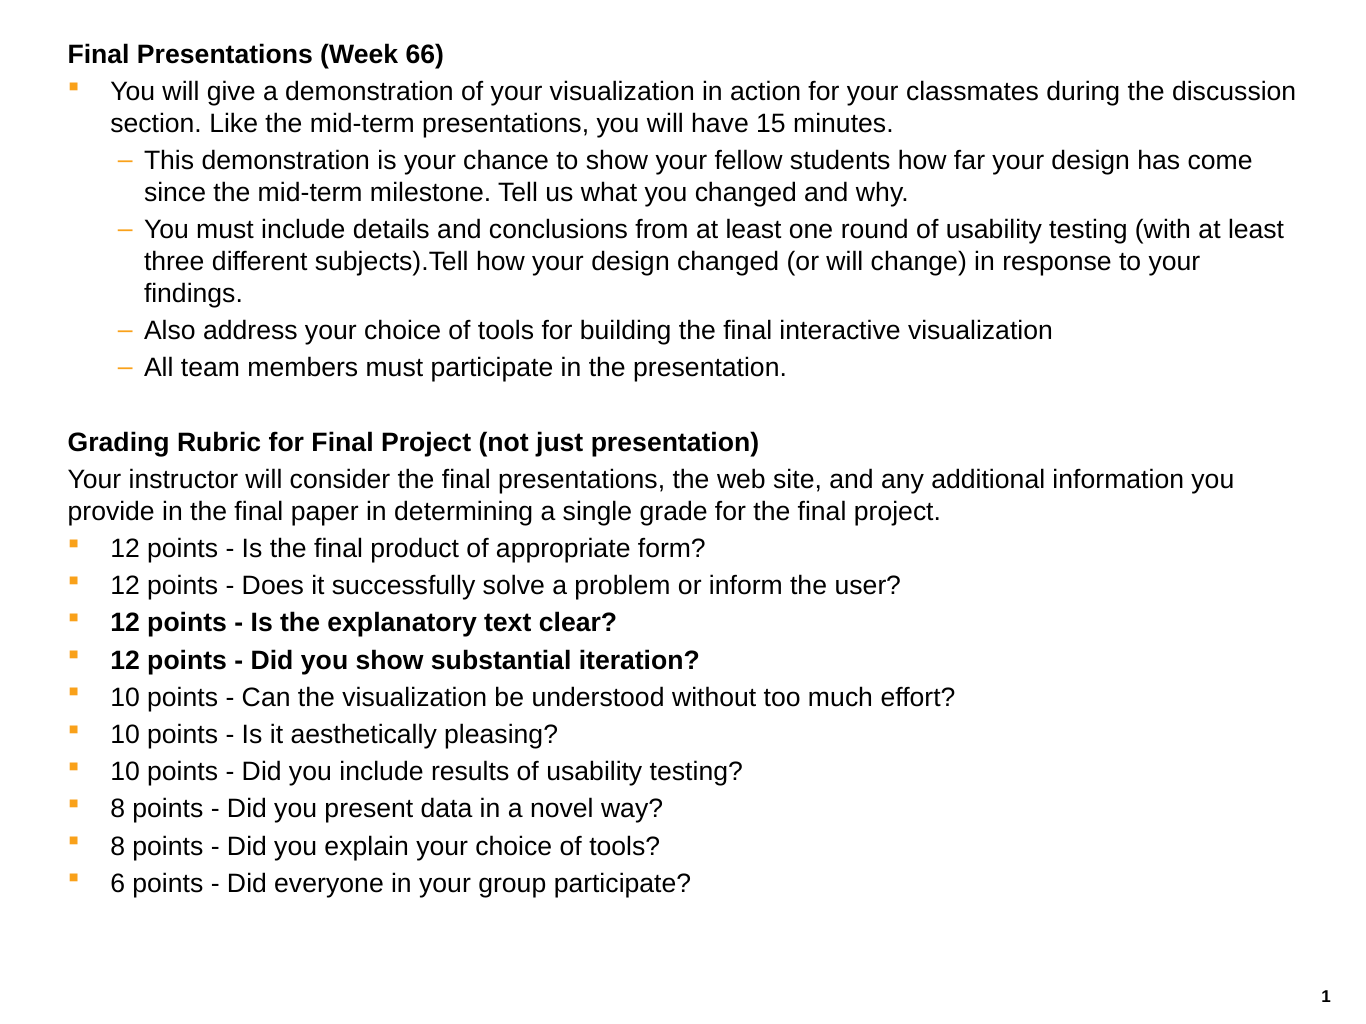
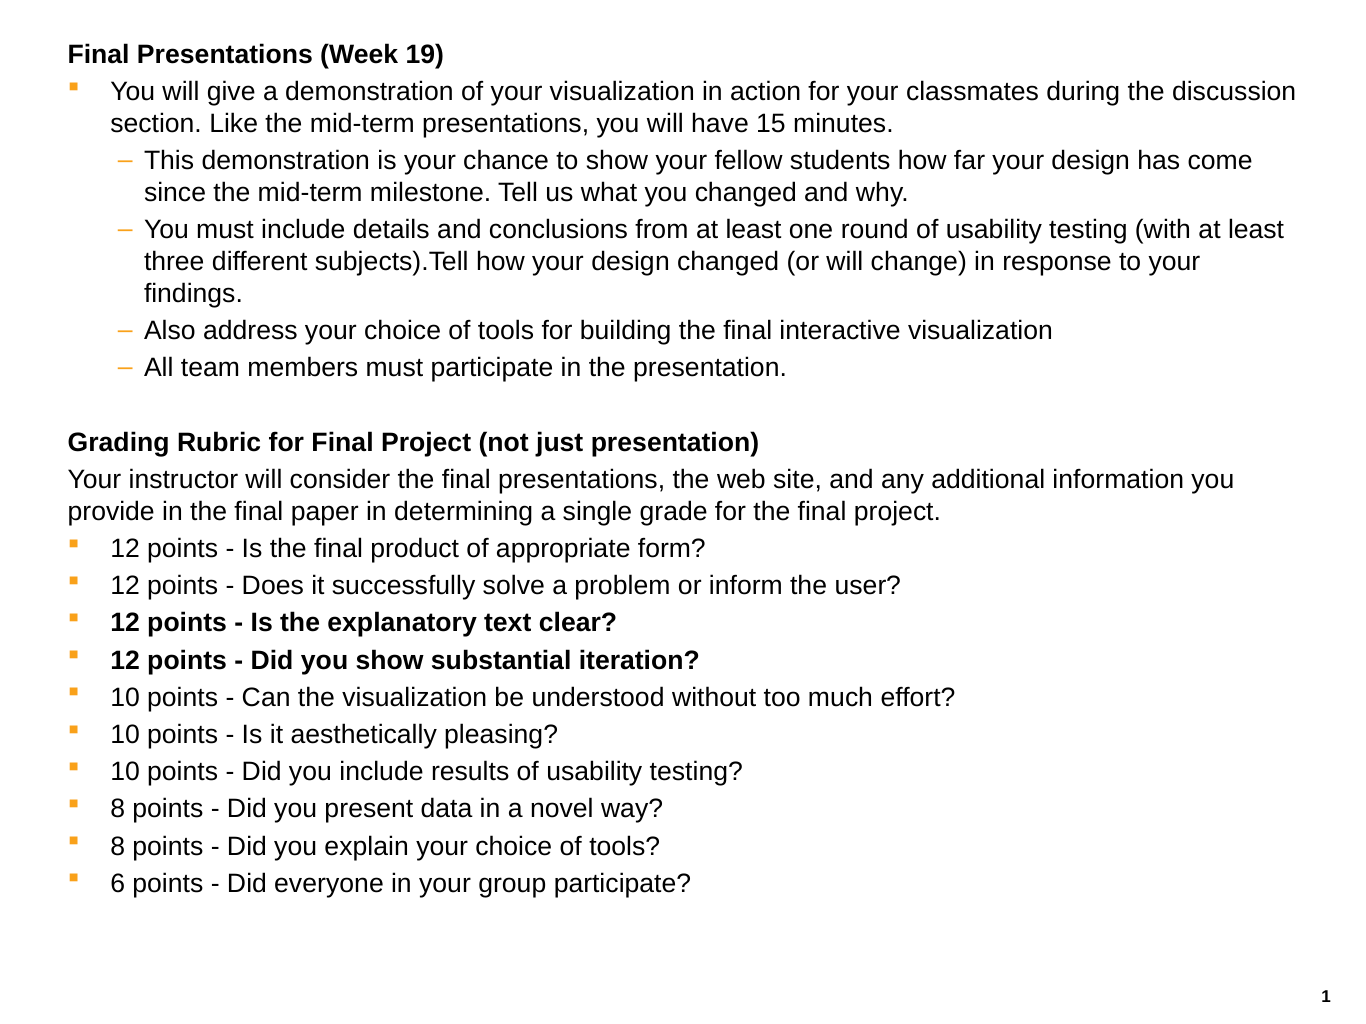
66: 66 -> 19 (425, 55)
